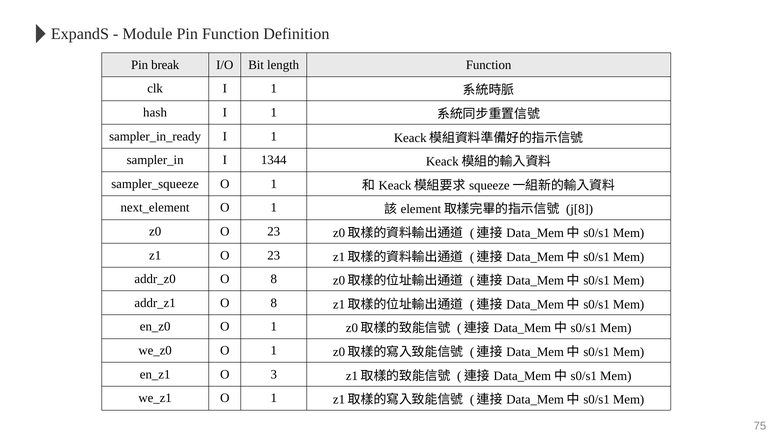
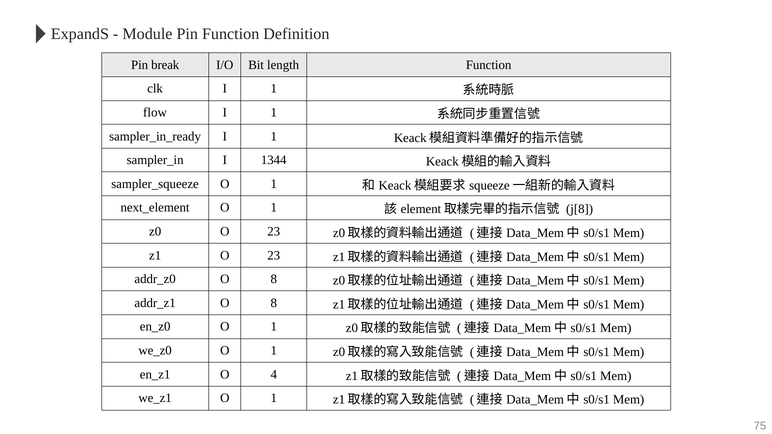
hash: hash -> flow (155, 113)
3: 3 -> 4 (274, 375)
